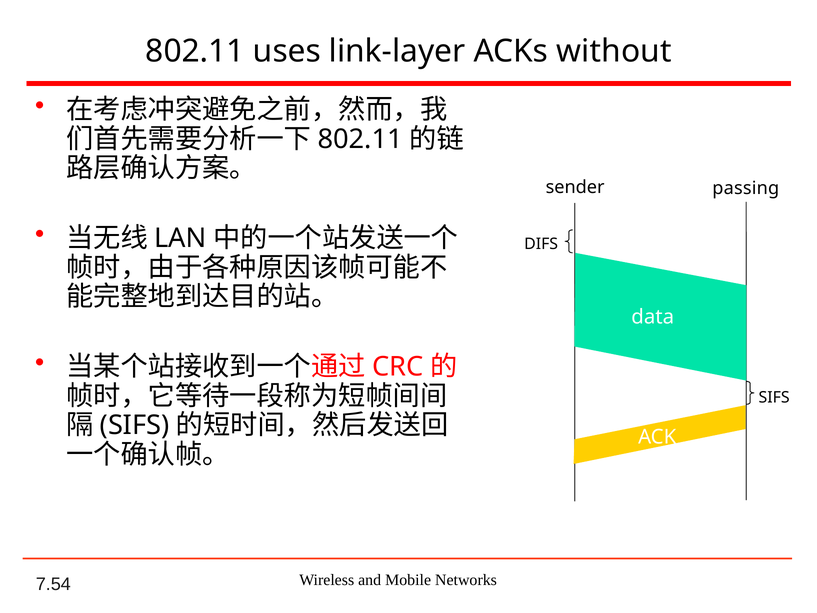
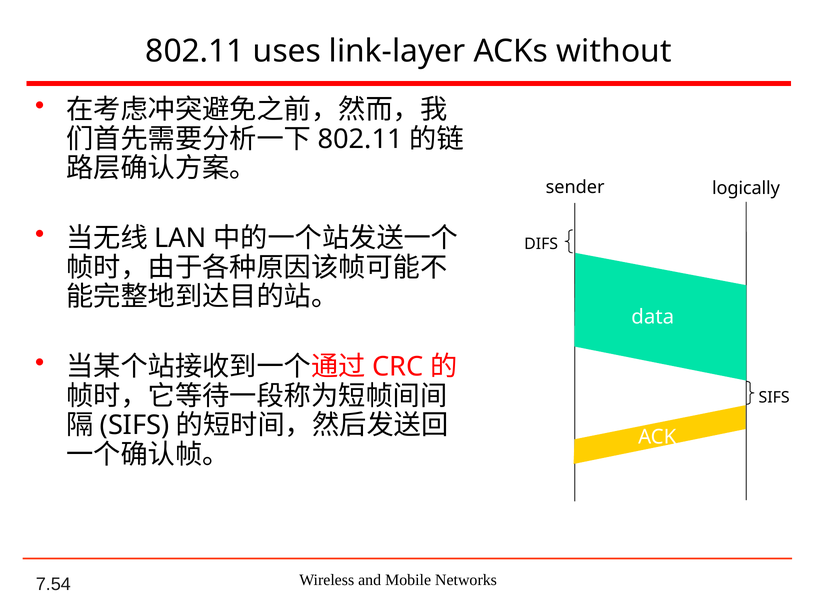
passing: passing -> logically (746, 188)
